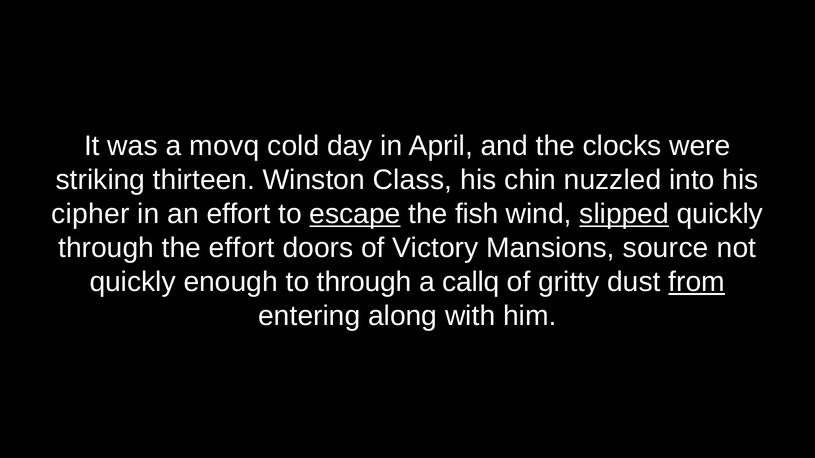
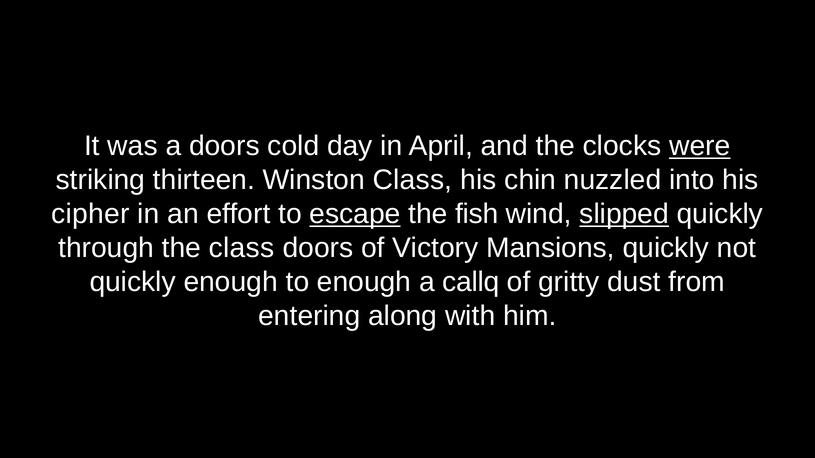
a movq: movq -> doors (224, 146)
were underline: none -> present (700, 146)
the effort: effort -> class (242, 248)
Mansions source: source -> quickly (666, 248)
to through: through -> enough (364, 282)
from underline: present -> none (697, 282)
